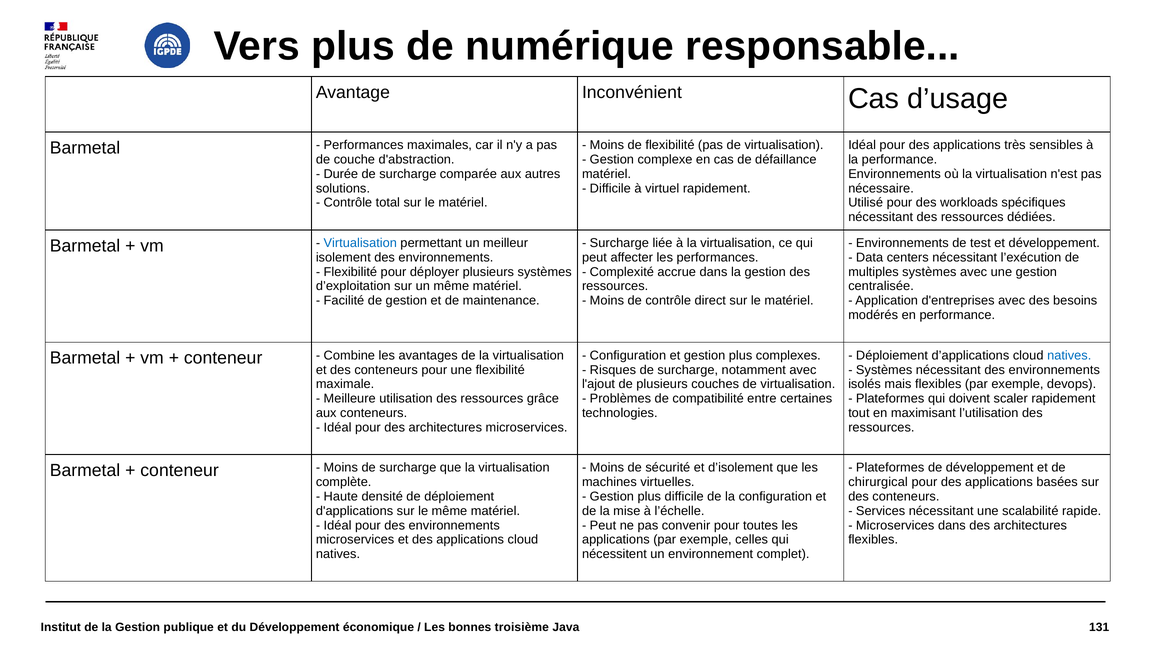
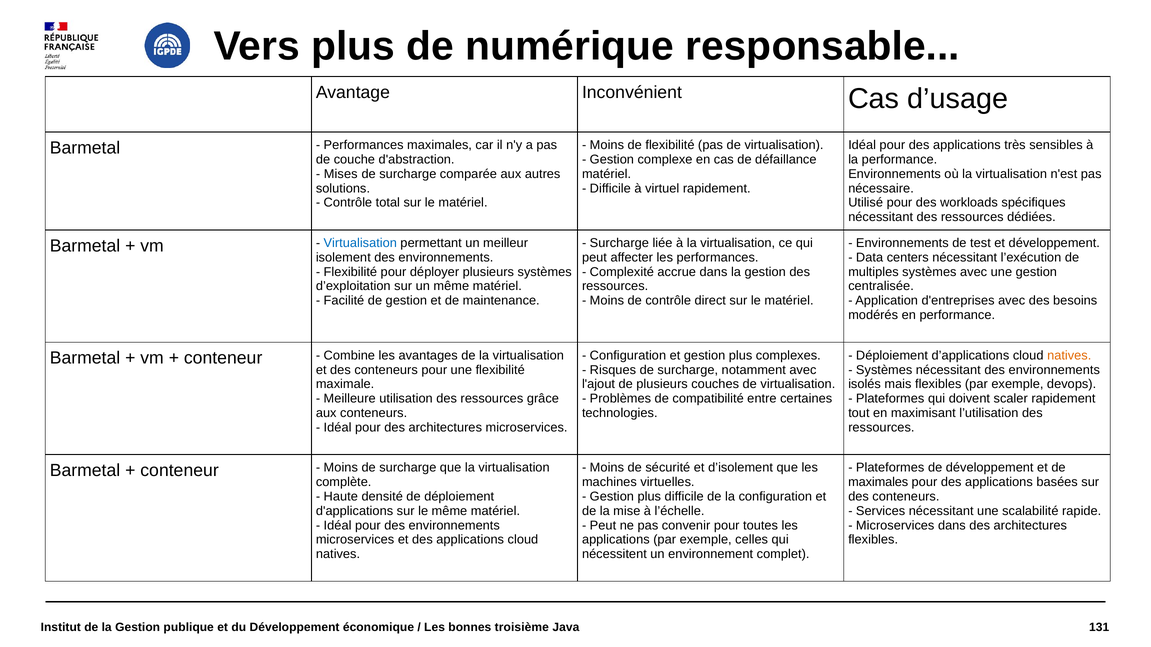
Durée: Durée -> Mises (341, 174)
natives colour: blue -> orange (1069, 356)
chirurgical: chirurgical -> maximales (878, 483)
